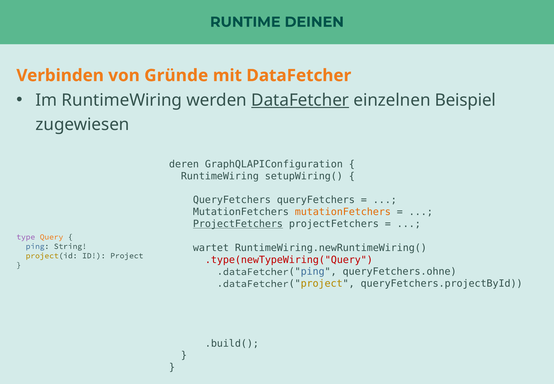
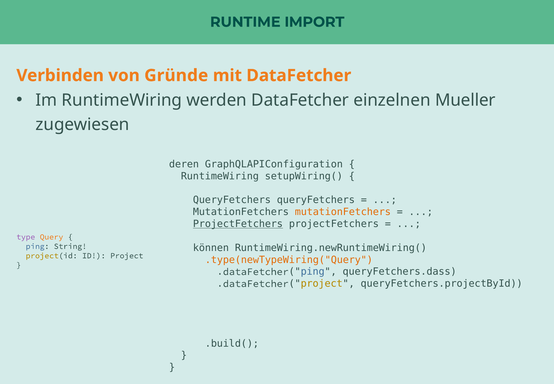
DEINEN: DEINEN -> IMPORT (314, 22)
DataFetcher underline: present -> none (300, 100)
Beispiel: Beispiel -> Mueller (465, 100)
wartet: wartet -> können (211, 247)
.type(newTypeWiring("Query colour: red -> orange (289, 259)
queryFetchers.ohne: queryFetchers.ohne -> queryFetchers.dass (400, 271)
